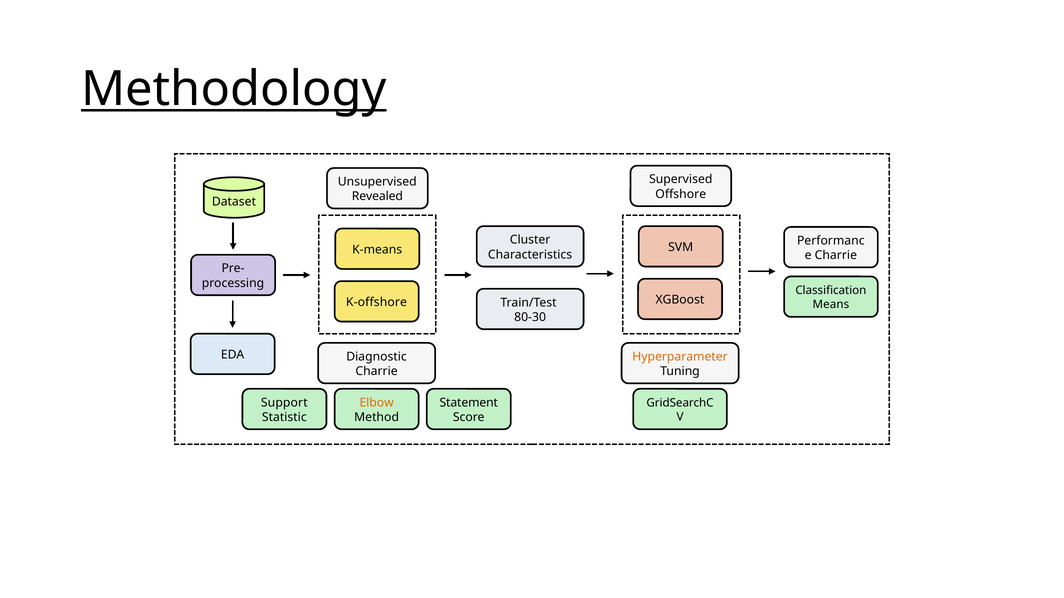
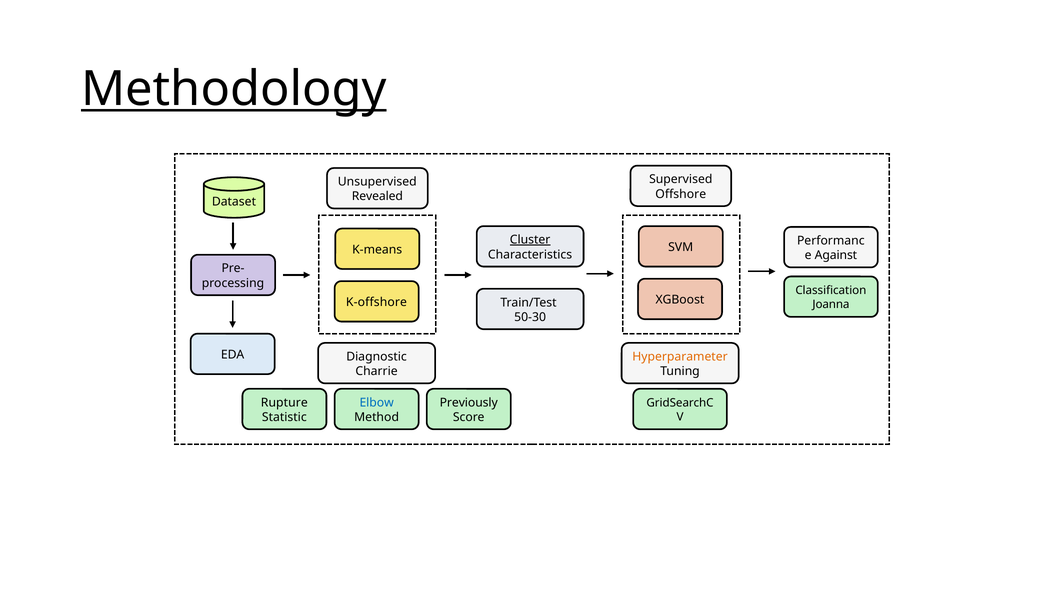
Cluster underline: none -> present (530, 240)
Charrie: Charrie -> Against (836, 256)
Means: Means -> Joanna (831, 305)
80-30: 80-30 -> 50-30 (530, 317)
Support: Support -> Rupture (284, 403)
Elbow colour: orange -> blue (377, 403)
Statement: Statement -> Previously (469, 403)
